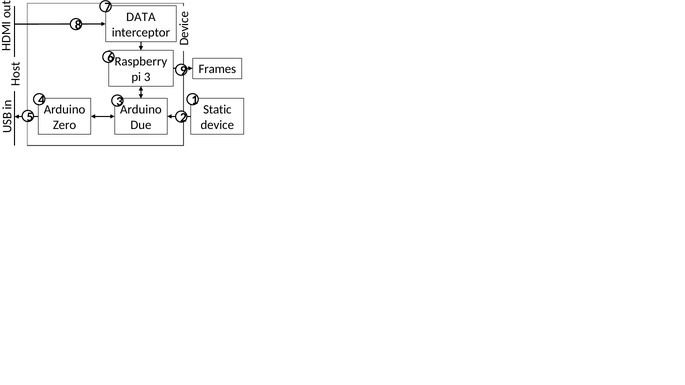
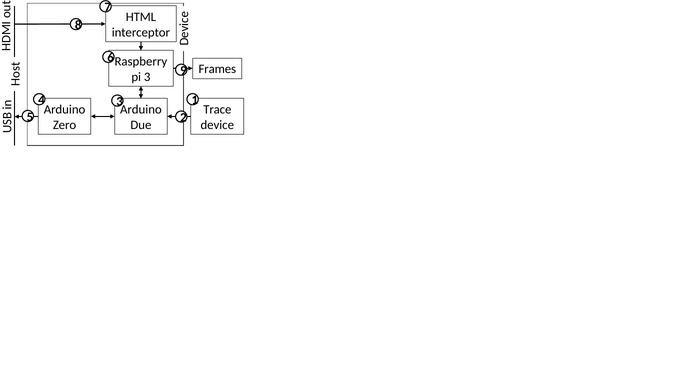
DATA: DATA -> HTML (141, 17)
Static: Static -> Trace (217, 110)
